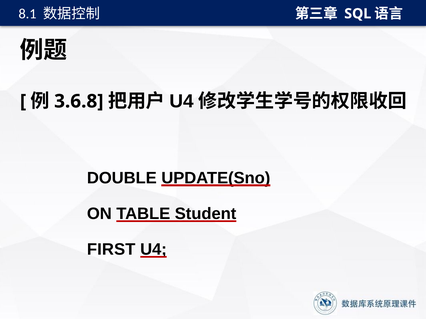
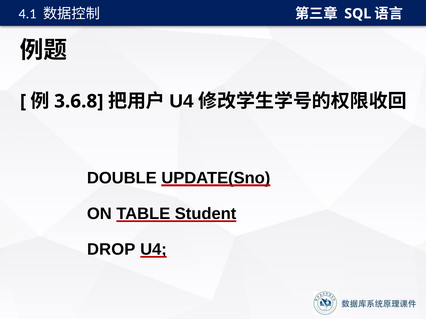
8.1: 8.1 -> 4.1 (27, 14)
FIRST: FIRST -> DROP (111, 250)
